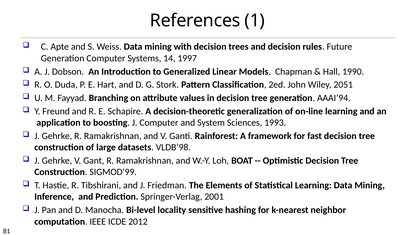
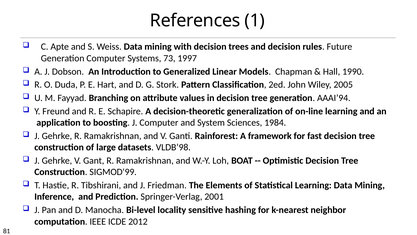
14: 14 -> 73 (169, 58)
2051: 2051 -> 2005 (343, 85)
1993: 1993 -> 1984 (275, 122)
